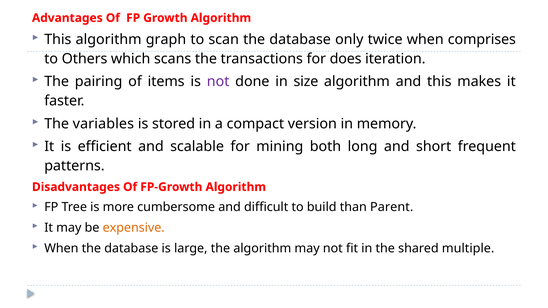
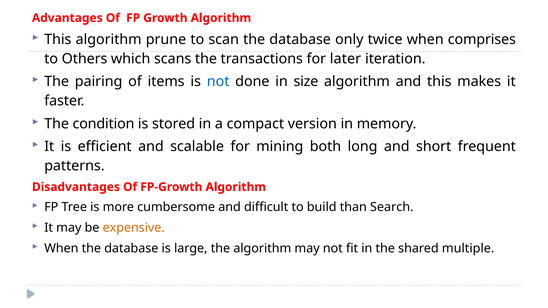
graph: graph -> prune (166, 39)
does: does -> later (345, 59)
not colour: purple -> blue (218, 82)
variables: variables -> condition (104, 124)
Parent: Parent -> Search (392, 207)
